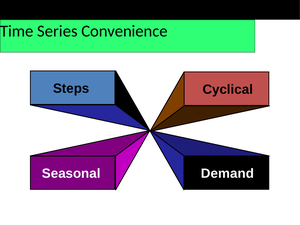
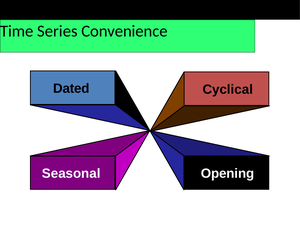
Steps: Steps -> Dated (71, 89)
Demand: Demand -> Opening (228, 174)
